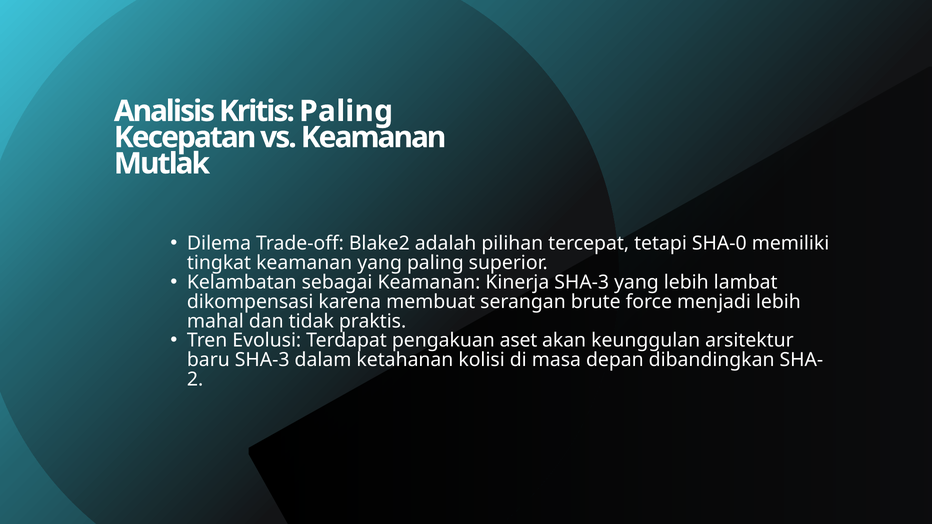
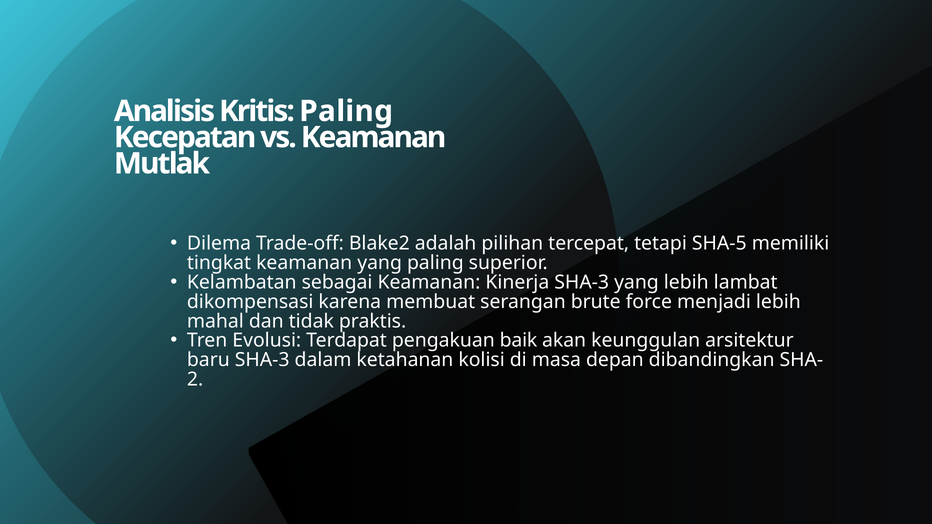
SHA-0: SHA-0 -> SHA-5 (719, 244)
aset: aset -> baik (519, 341)
